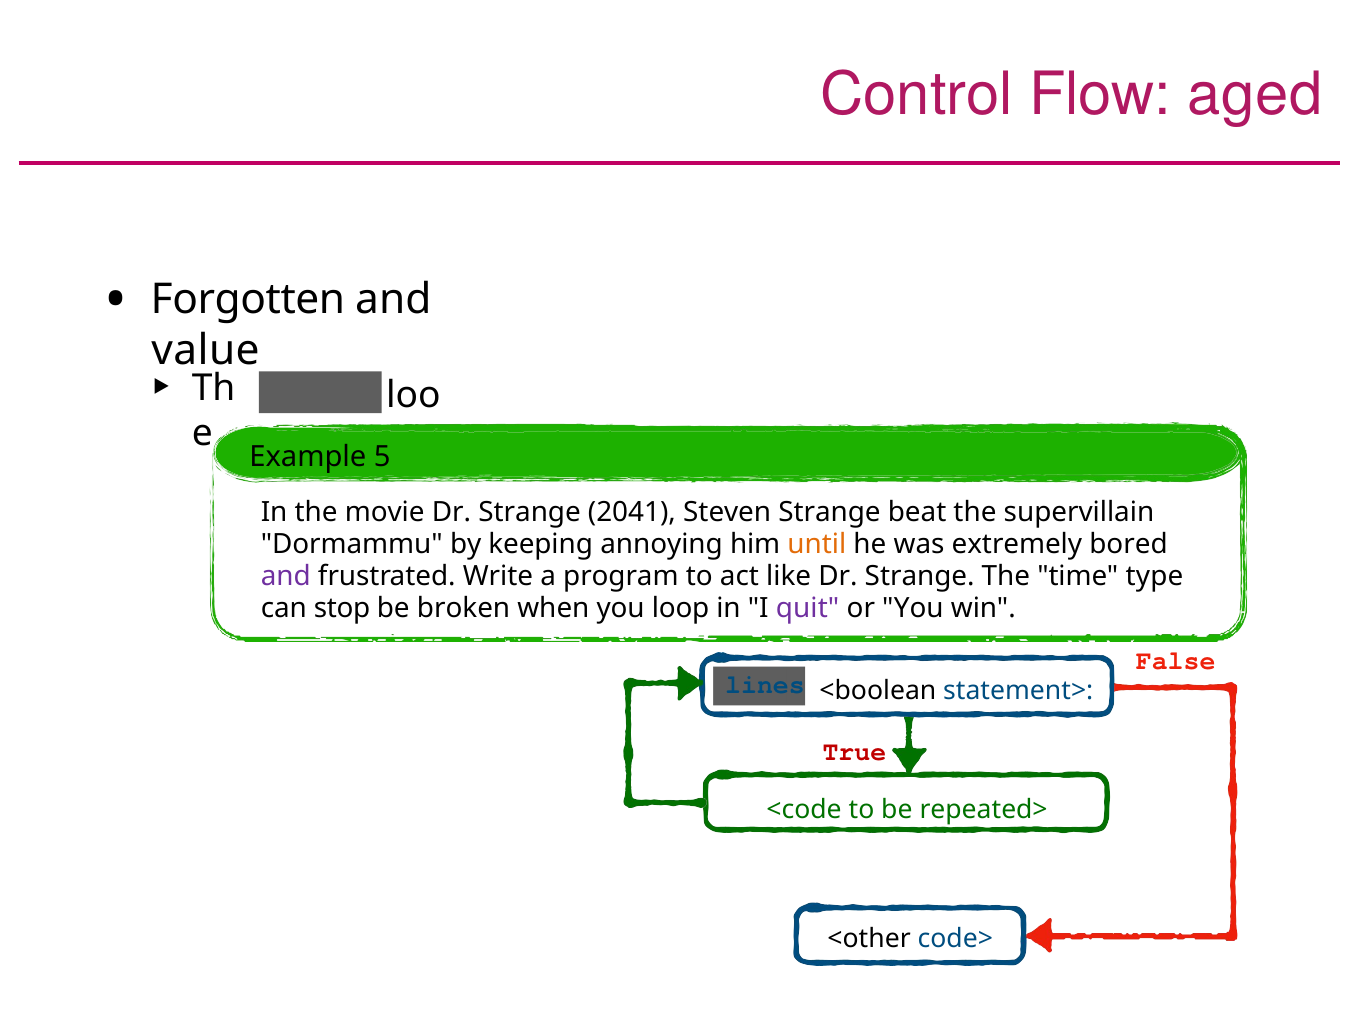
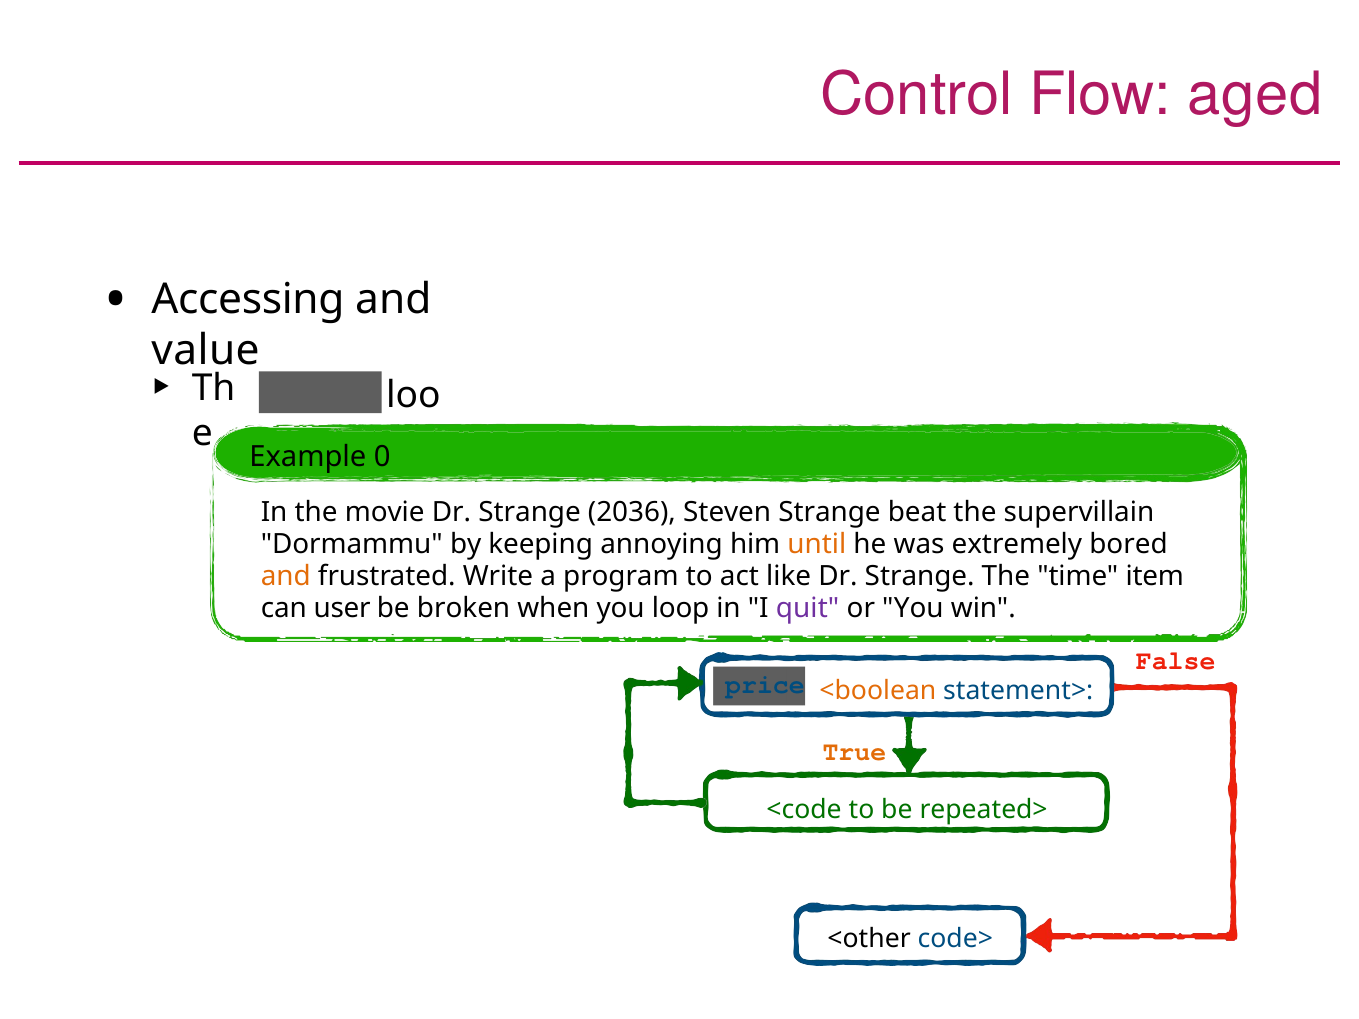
Forgotten: Forgotten -> Accessing (248, 300)
5: 5 -> 0 (382, 457)
2041: 2041 -> 2036 (632, 513)
and colour: purple -> orange (286, 576)
type: type -> item (1155, 576)
stop: stop -> user (342, 608)
lines: lines -> price (765, 685)
<boolean colour: black -> orange (878, 691)
True colour: red -> orange (854, 752)
